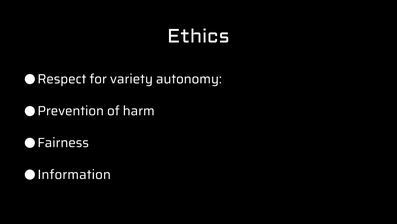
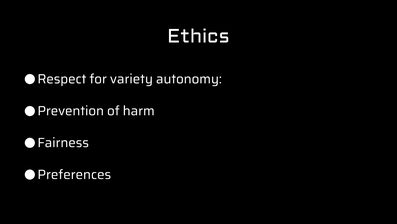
Information: Information -> Preferences (74, 174)
